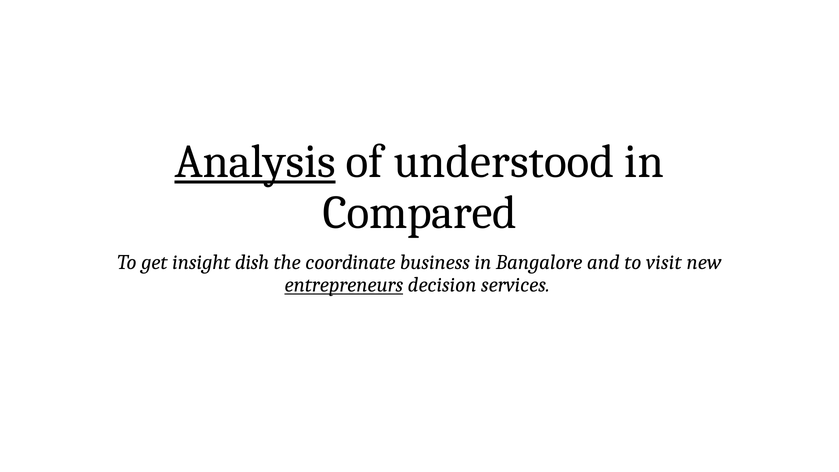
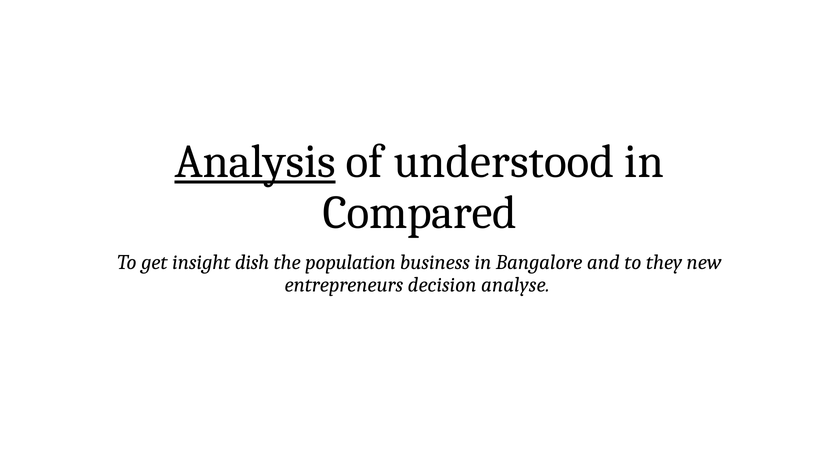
coordinate: coordinate -> population (350, 262)
visit: visit -> they (664, 262)
entrepreneurs underline: present -> none (344, 285)
services: services -> analyse (515, 285)
